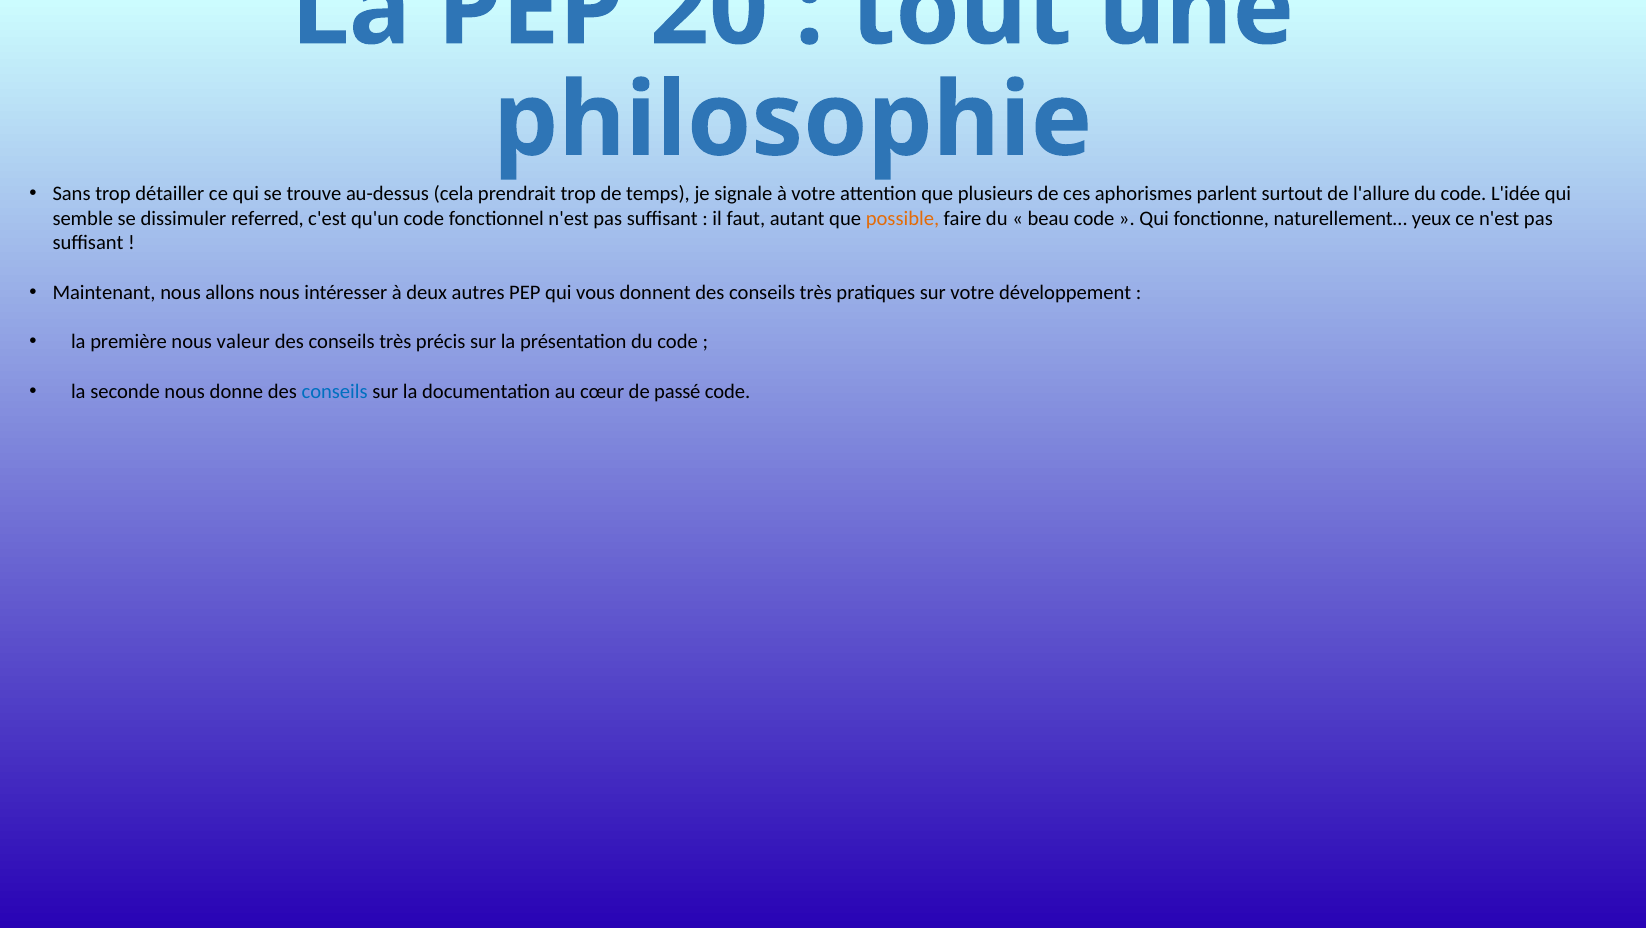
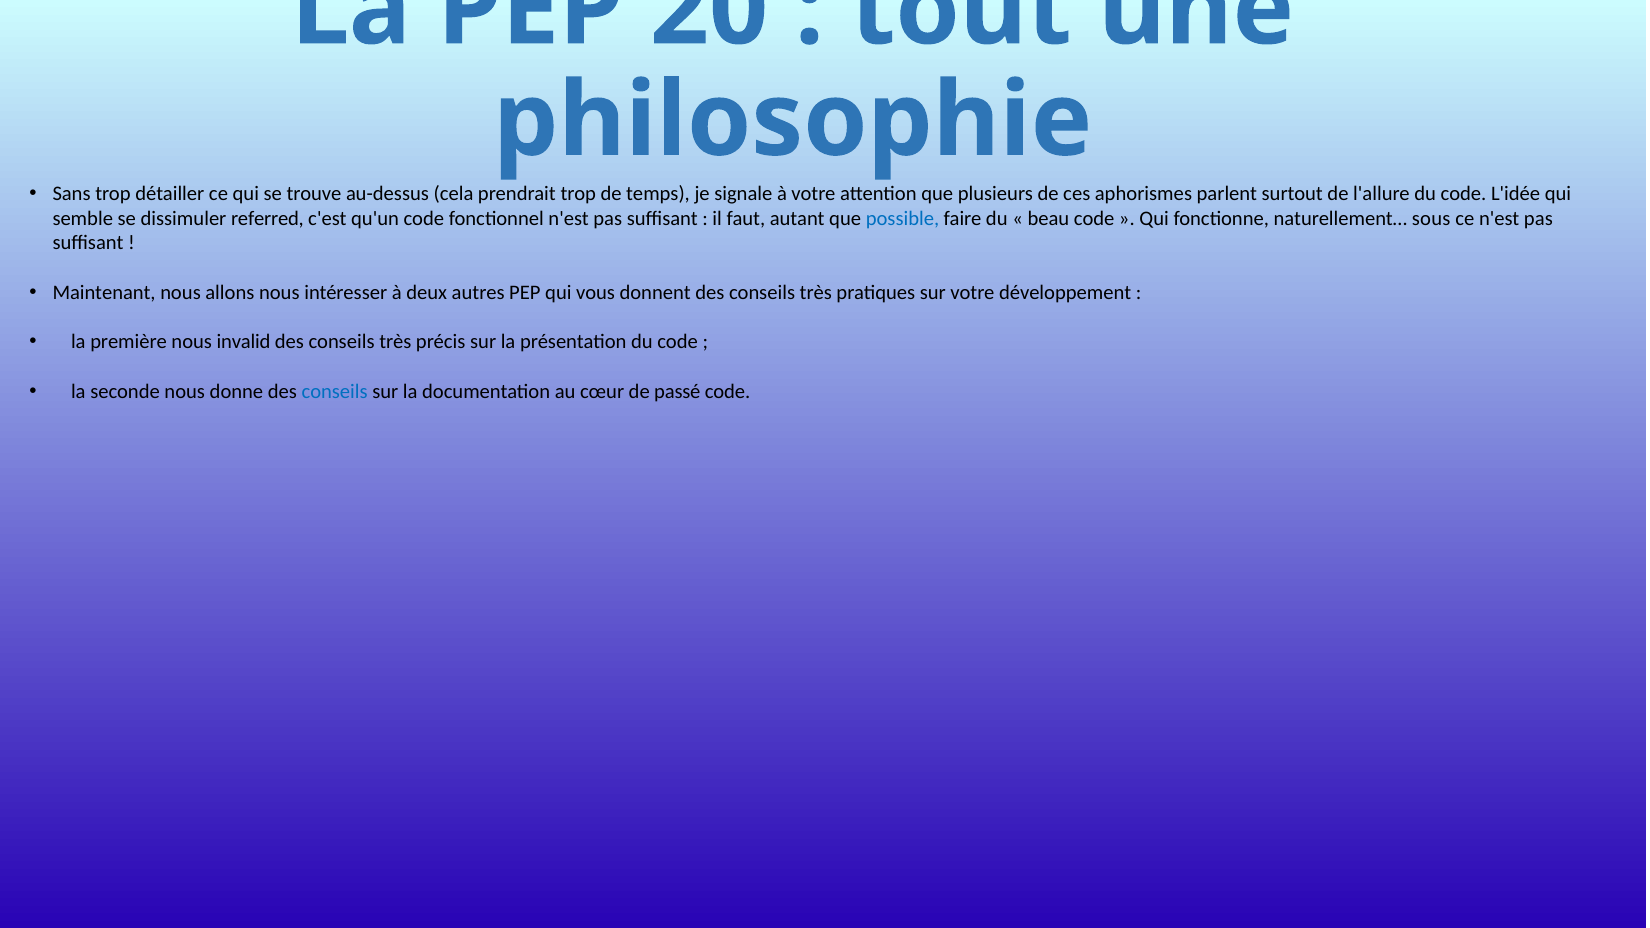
possible colour: orange -> blue (902, 218)
yeux: yeux -> sous (1431, 218)
valeur: valeur -> invalid (244, 342)
